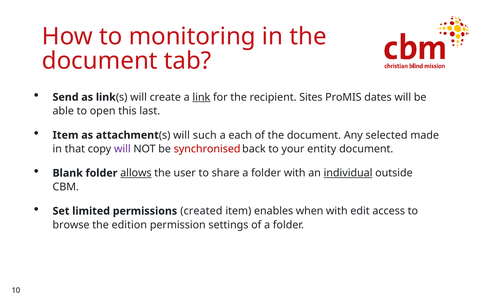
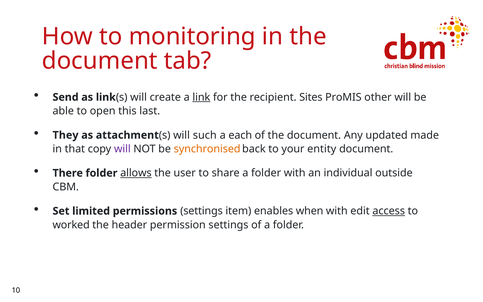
dates: dates -> other (378, 97)
Item: Item -> They (66, 135)
selected: selected -> updated (387, 135)
synchronised colour: red -> orange (207, 149)
Blank: Blank -> There (68, 173)
individual underline: present -> none (348, 173)
permissions created: created -> settings (201, 211)
access underline: none -> present (389, 211)
browse: browse -> worked (71, 225)
edition: edition -> header (129, 225)
